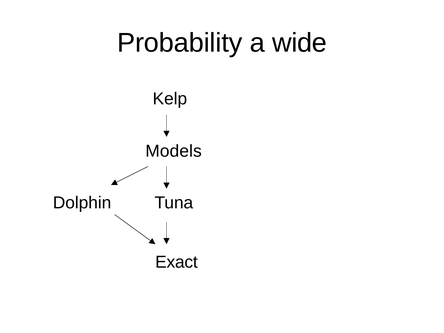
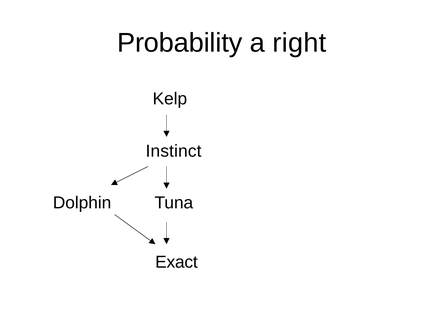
wide: wide -> right (299, 43)
Models: Models -> Instinct (174, 151)
